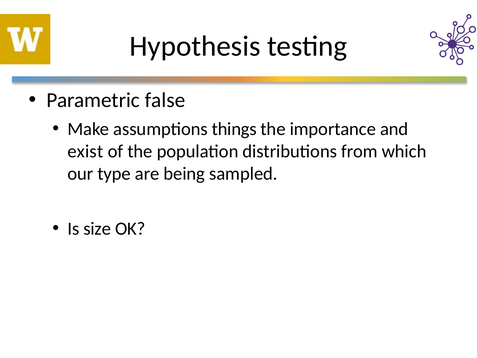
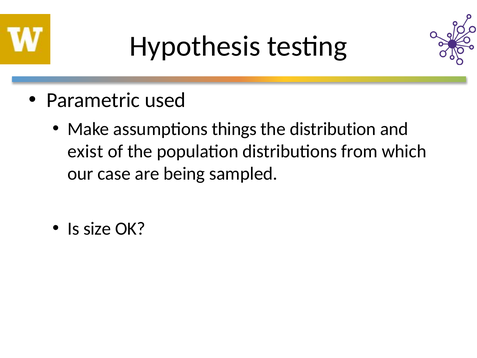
false: false -> used (165, 100)
importance: importance -> distribution (333, 129)
type: type -> case (114, 173)
